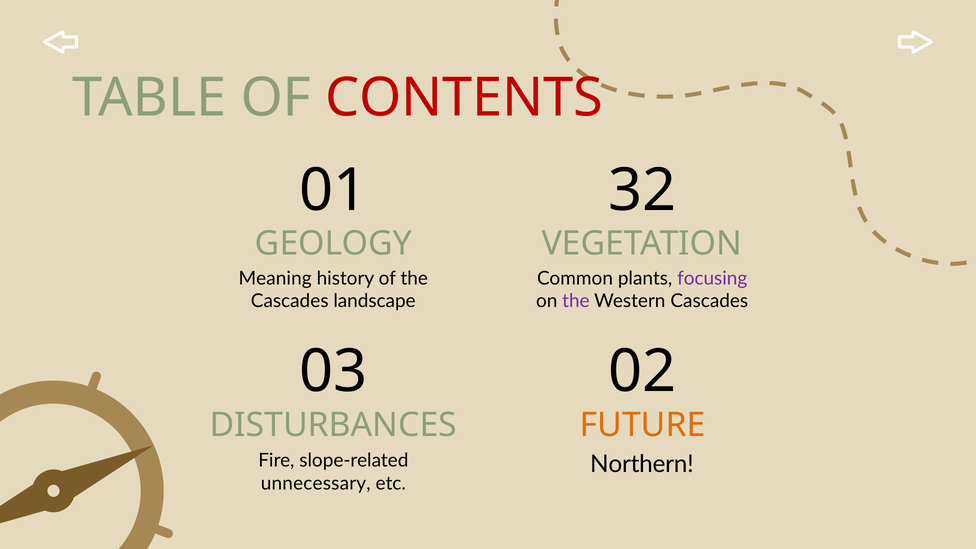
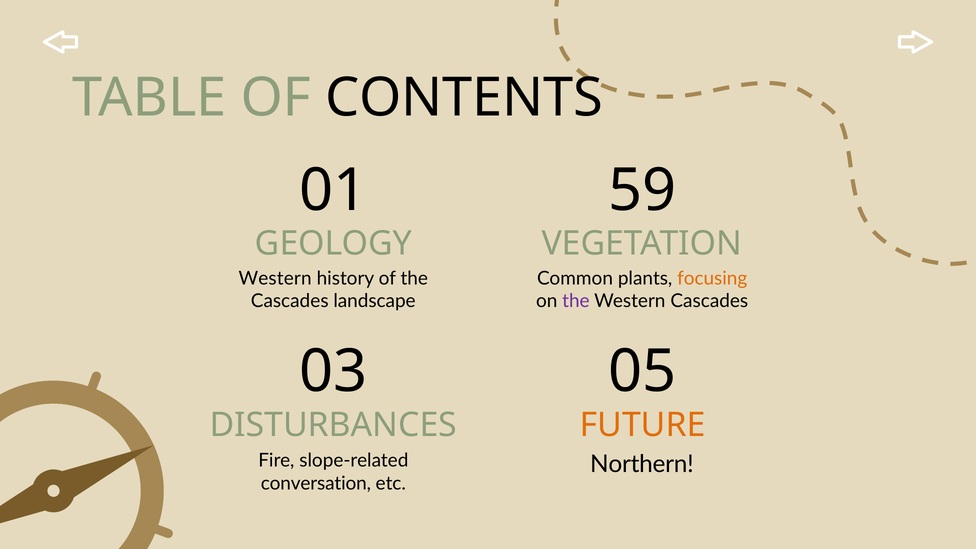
CONTENTS colour: red -> black (464, 98)
32: 32 -> 59 (642, 190)
Meaning: Meaning -> Western (275, 278)
focusing colour: purple -> orange (712, 278)
02: 02 -> 05 (642, 372)
unnecessary: unnecessary -> conversation (316, 483)
